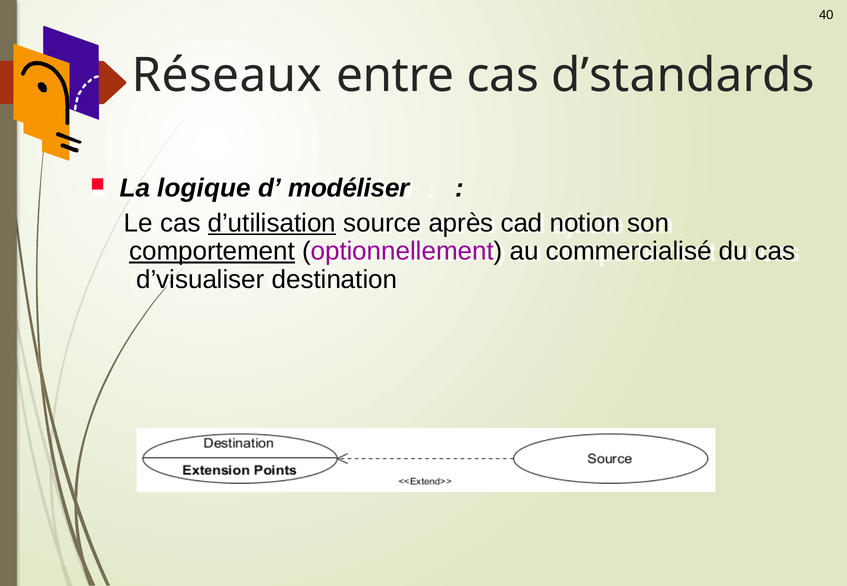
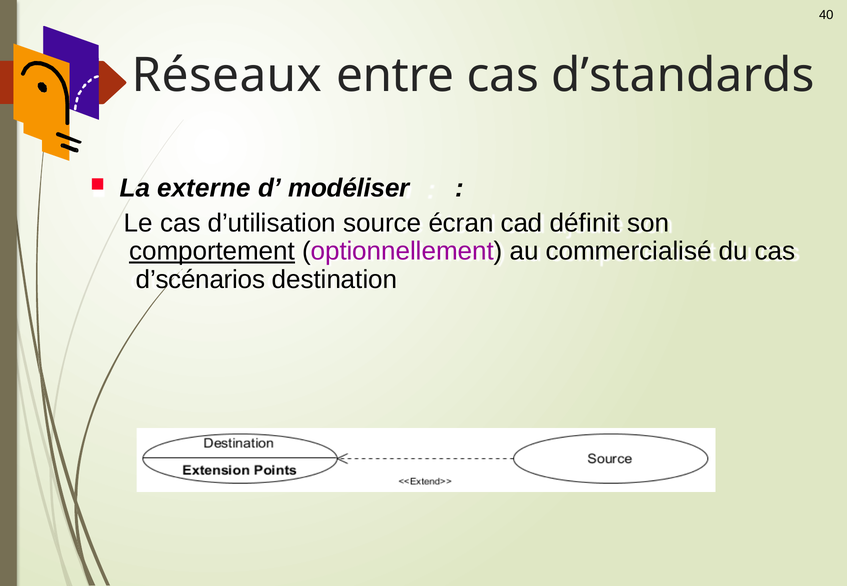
logique: logique -> externe (204, 189)
d’utilisation underline: present -> none (272, 223)
après: après -> écran (461, 223)
notion: notion -> définit (585, 223)
d’visualiser: d’visualiser -> d’scénarios (200, 280)
